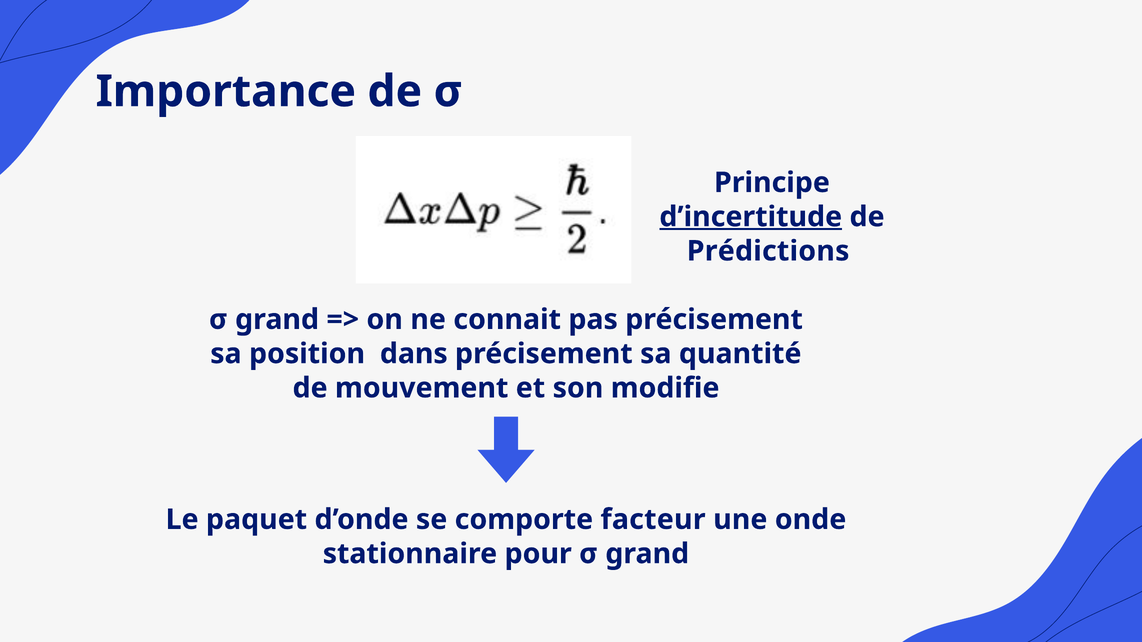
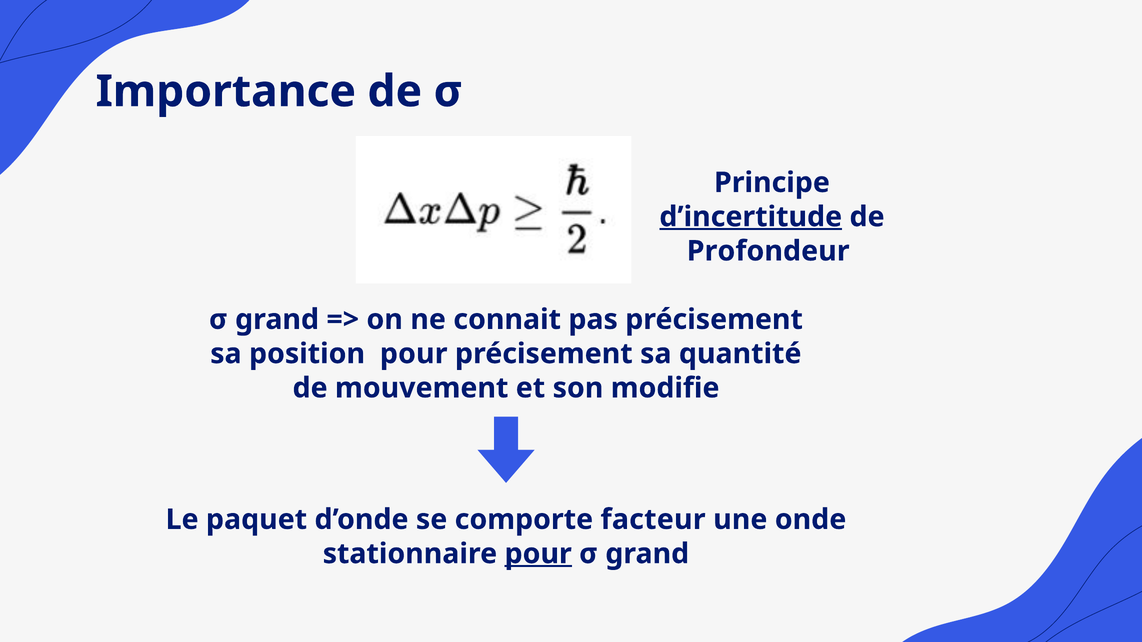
Prédictions: Prédictions -> Profondeur (768, 251)
position dans: dans -> pour (414, 354)
pour underline: none -> present (538, 554)
